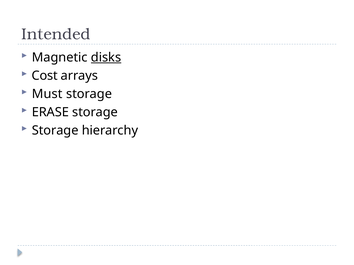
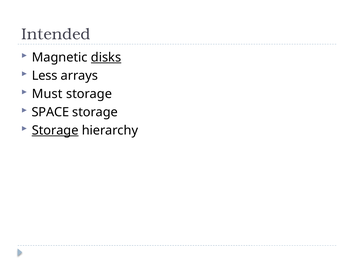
Cost: Cost -> Less (45, 76)
ERASE: ERASE -> SPACE (50, 112)
Storage underline: none -> present (55, 131)
